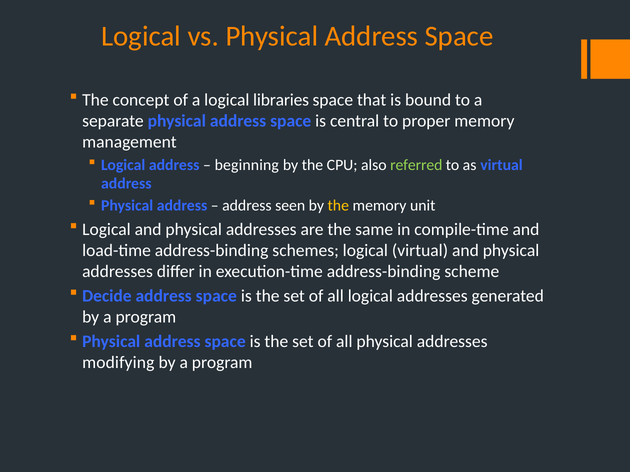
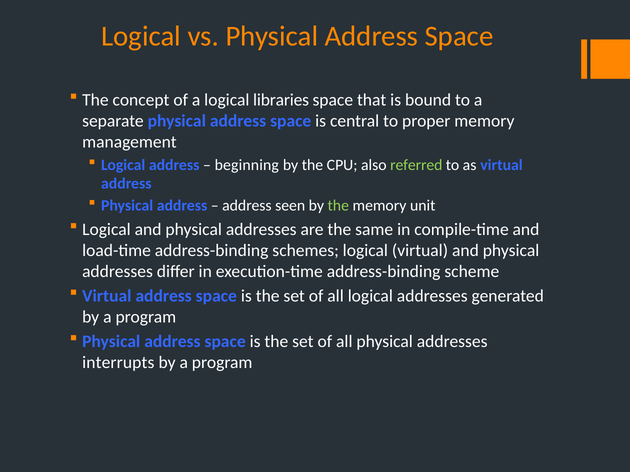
the colour: yellow -> light green (338, 206)
Decide: Decide -> Virtual (107, 296)
modifying: modifying -> interrupts (118, 363)
